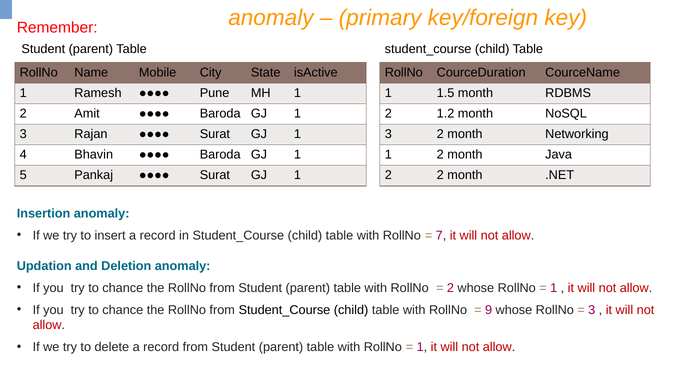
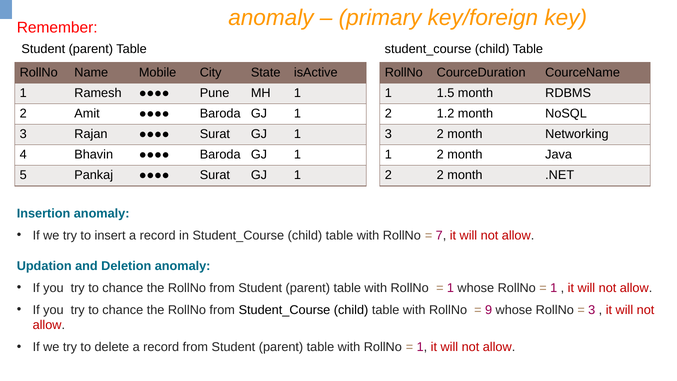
2: 2 -> 1 (451, 288)
